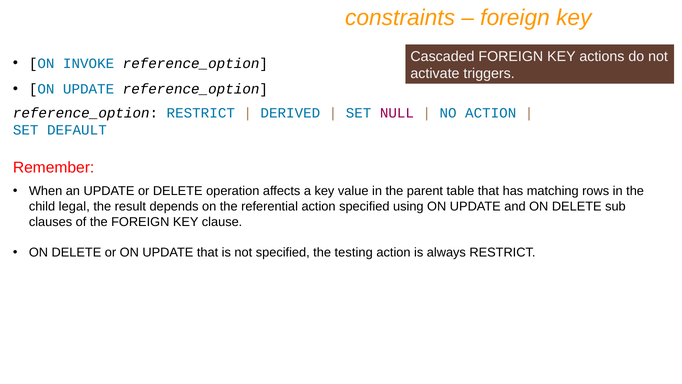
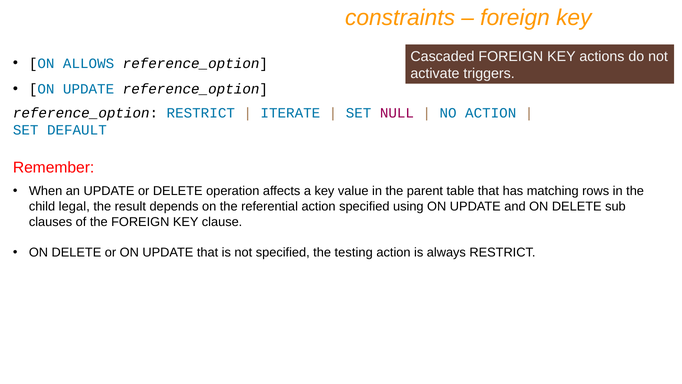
INVOKE: INVOKE -> ALLOWS (89, 63)
DERIVED: DERIVED -> ITERATE (290, 113)
